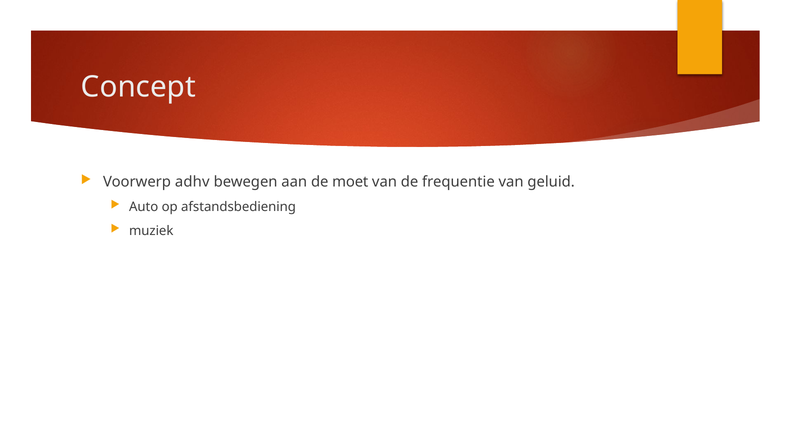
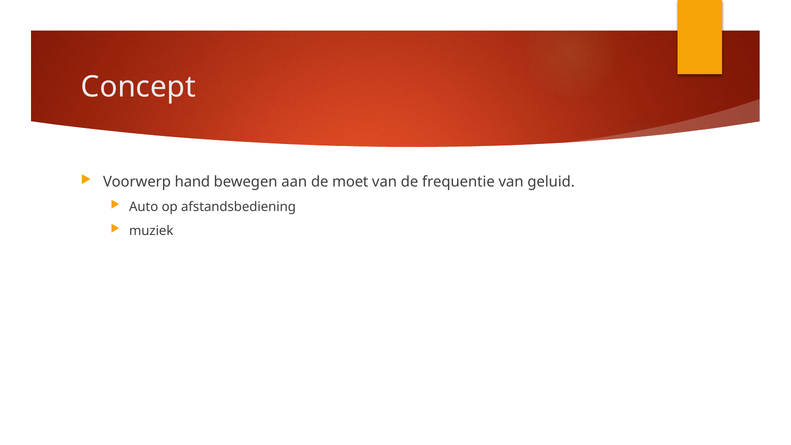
adhv: adhv -> hand (192, 182)
